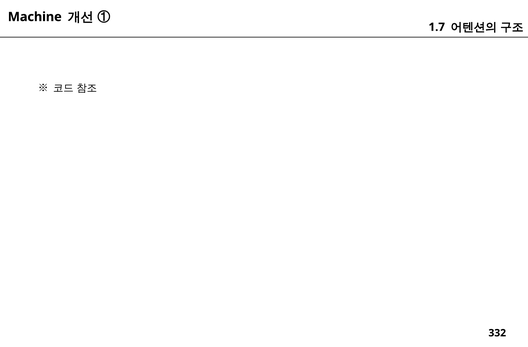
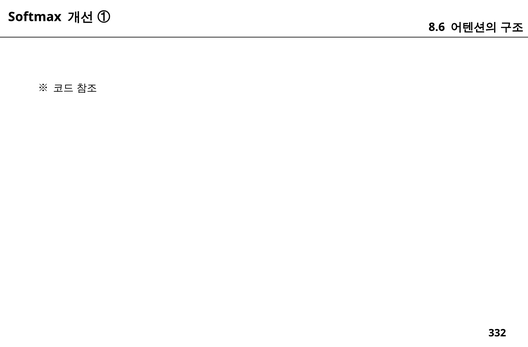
Machine: Machine -> Softmax (35, 17)
1.7: 1.7 -> 8.6 (437, 27)
